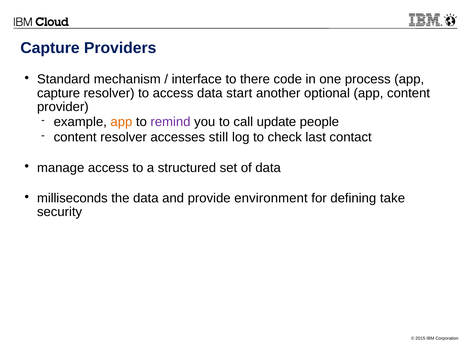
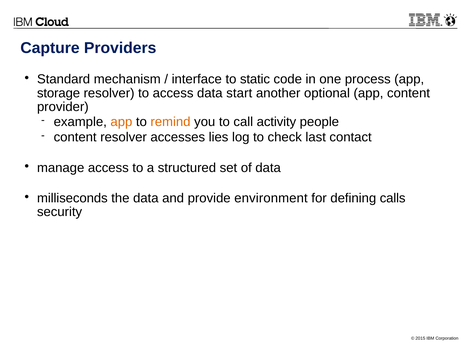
there: there -> static (255, 79)
capture: capture -> storage (59, 93)
remind colour: purple -> orange (171, 122)
update: update -> activity (276, 122)
still: still -> lies (219, 137)
take: take -> calls (393, 198)
